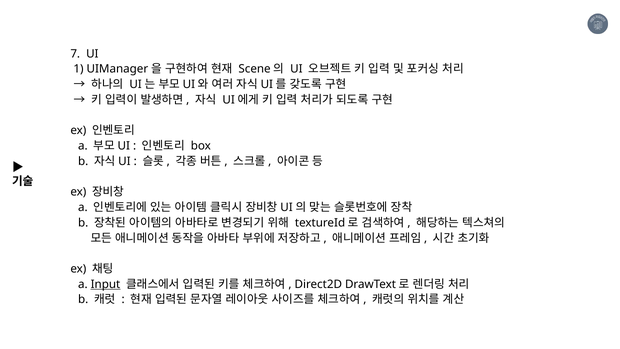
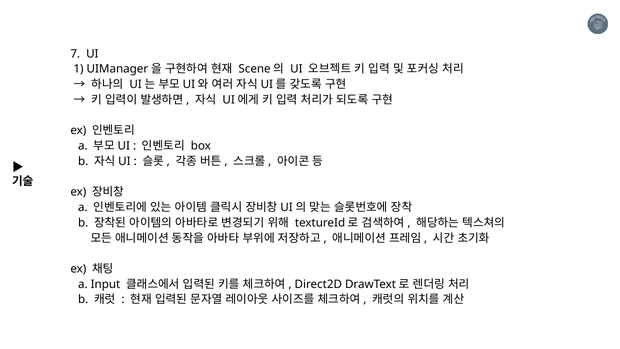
Input underline: present -> none (105, 284)
